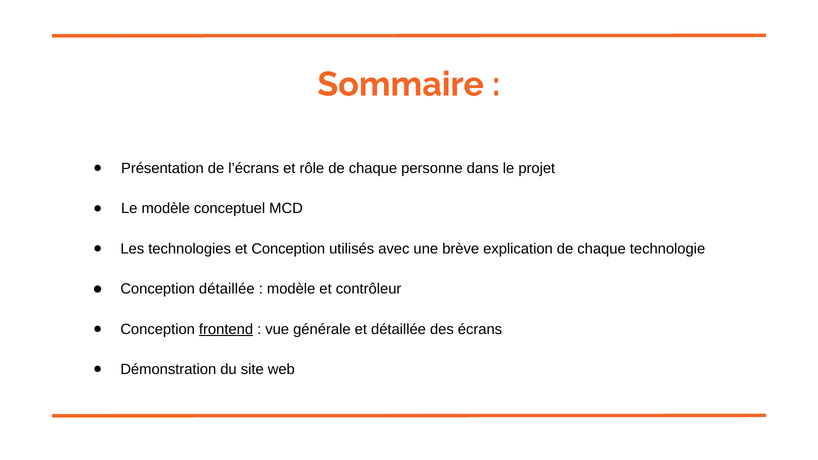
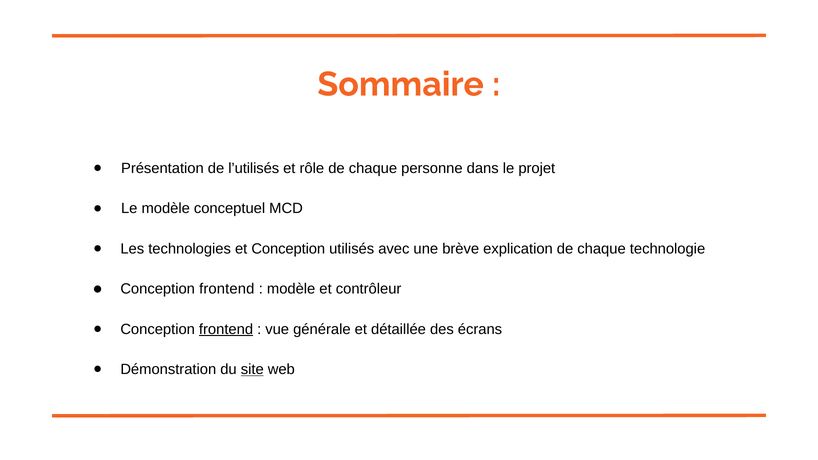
l’écrans: l’écrans -> l’utilisés (254, 168)
détaillée: détaillée -> frontend (227, 289)
site underline: none -> present (252, 370)
